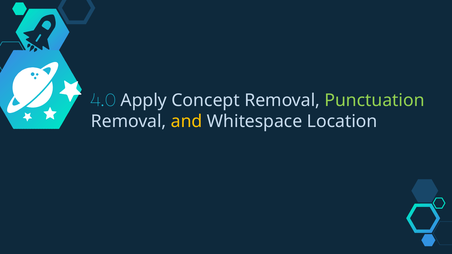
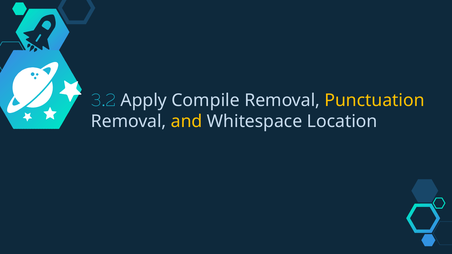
4.0: 4.0 -> 3.2 (103, 100)
Concept: Concept -> Compile (206, 100)
Punctuation colour: light green -> yellow (375, 100)
